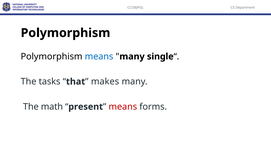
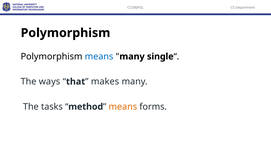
tasks: tasks -> ways (49, 82)
math: math -> tasks (52, 107)
present: present -> method (86, 107)
means colour: red -> orange (123, 107)
